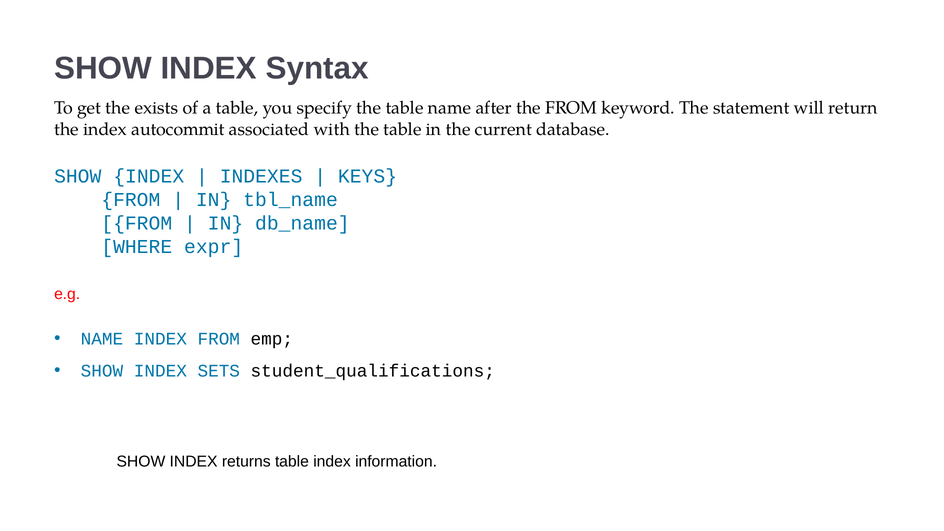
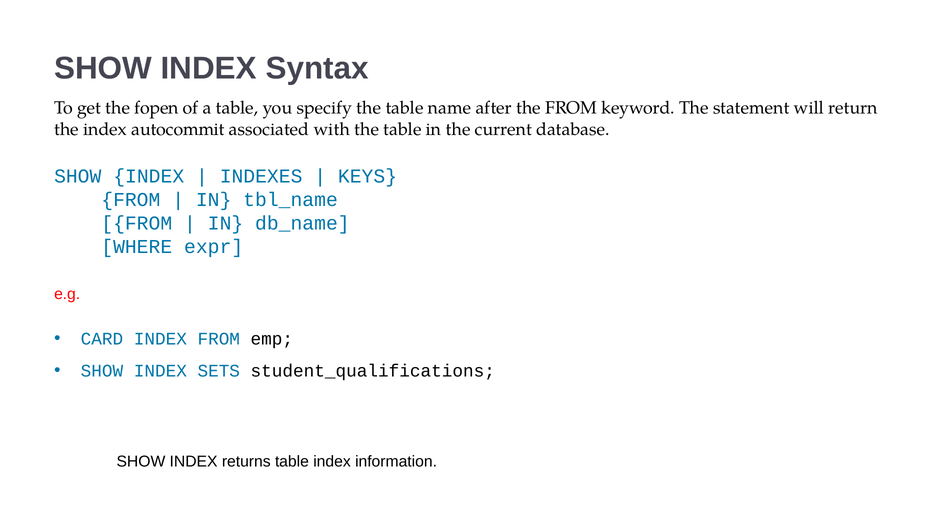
exists: exists -> fopen (156, 108)
NAME: NAME -> CARD (102, 339)
